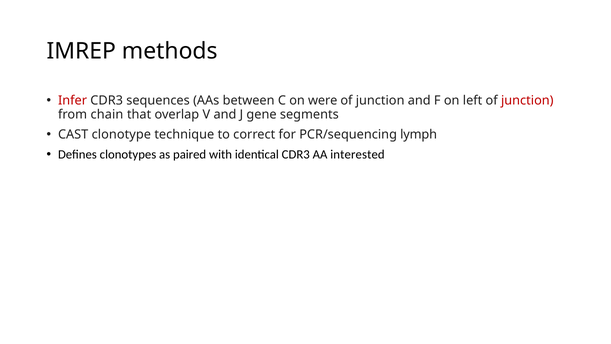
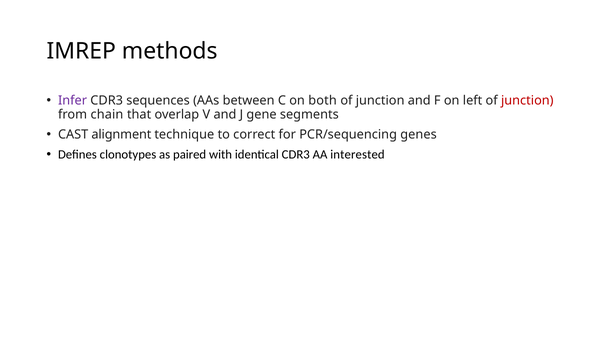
Infer colour: red -> purple (73, 101)
were: were -> both (323, 101)
clonotype: clonotype -> alignment (121, 134)
lymph: lymph -> genes (419, 134)
